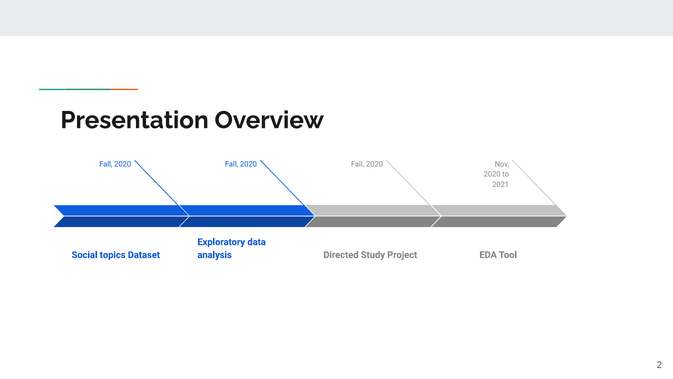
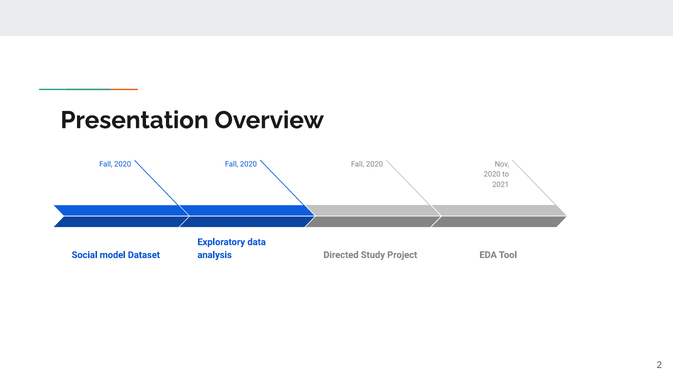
topics: topics -> model (113, 255)
